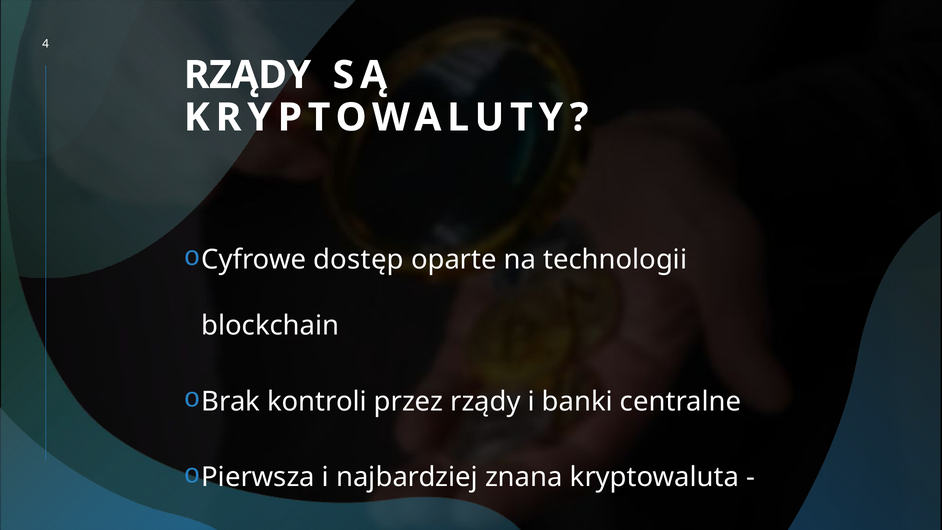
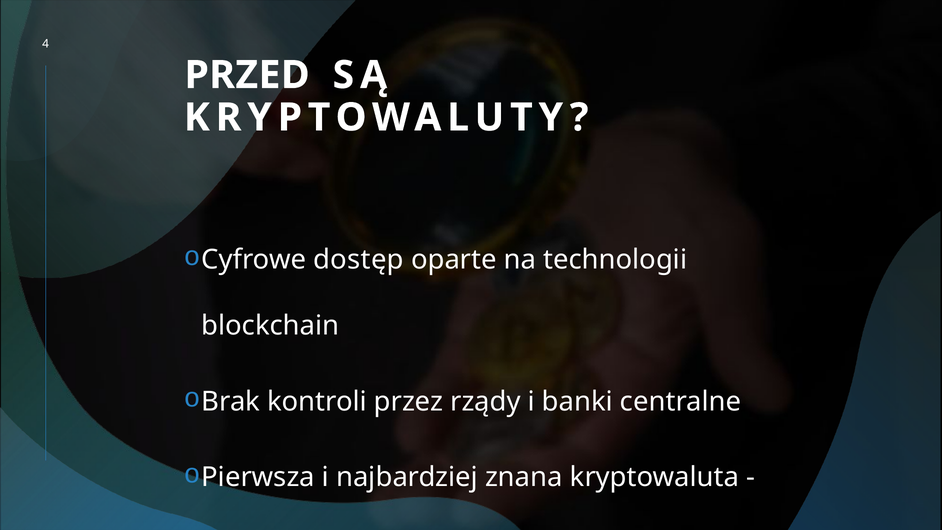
RZĄDY: RZĄDY -> PRZED (247, 75)
